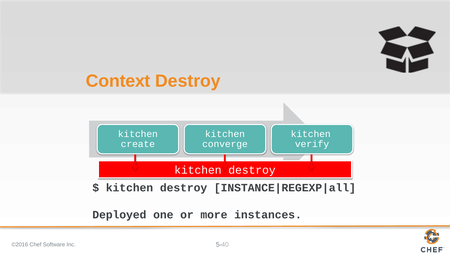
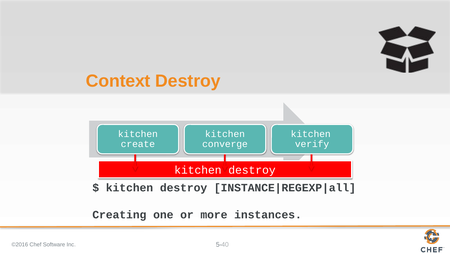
Deployed: Deployed -> Creating (119, 215)
